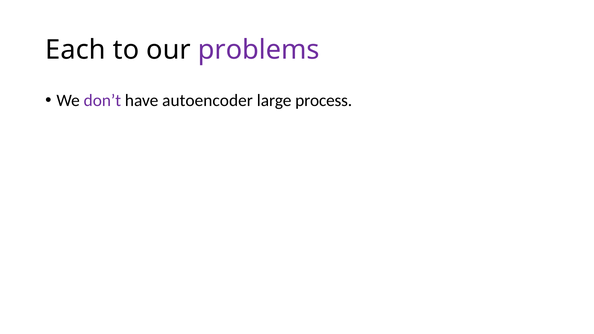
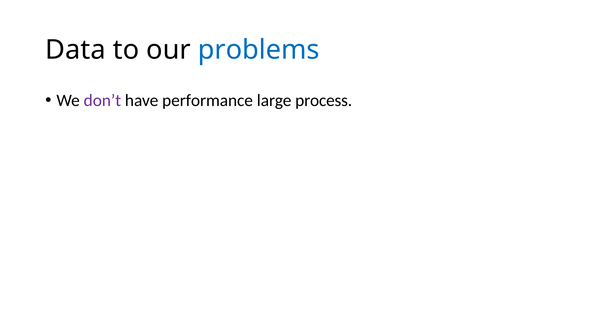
Each: Each -> Data (76, 50)
problems colour: purple -> blue (259, 50)
autoencoder: autoencoder -> performance (208, 100)
